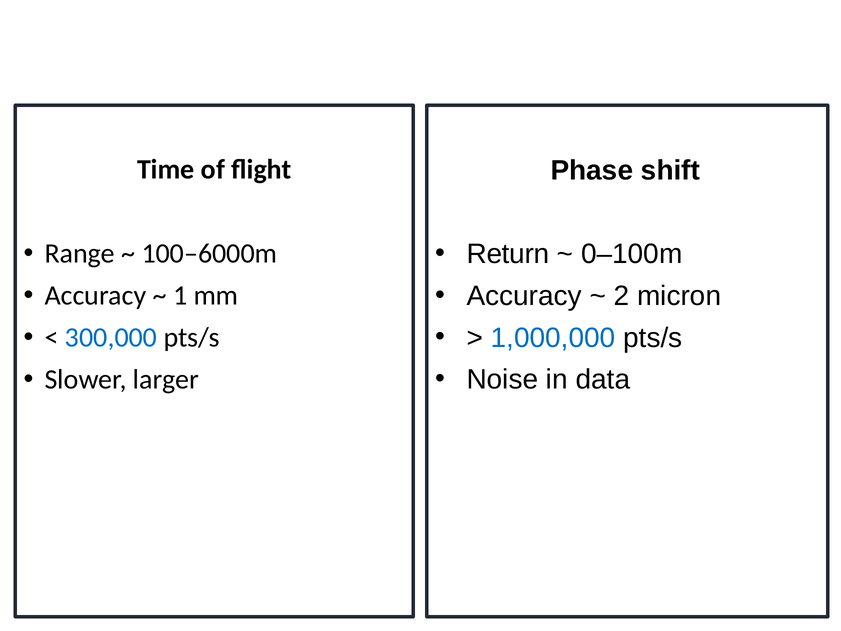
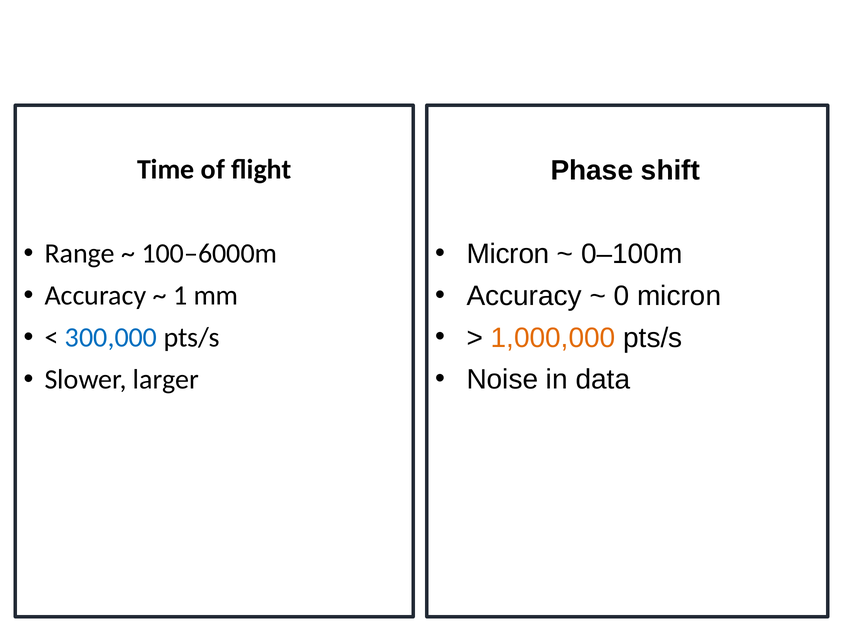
Return: Return -> Micron (508, 254)
2: 2 -> 0 (622, 296)
1,000,000 colour: blue -> orange (553, 338)
